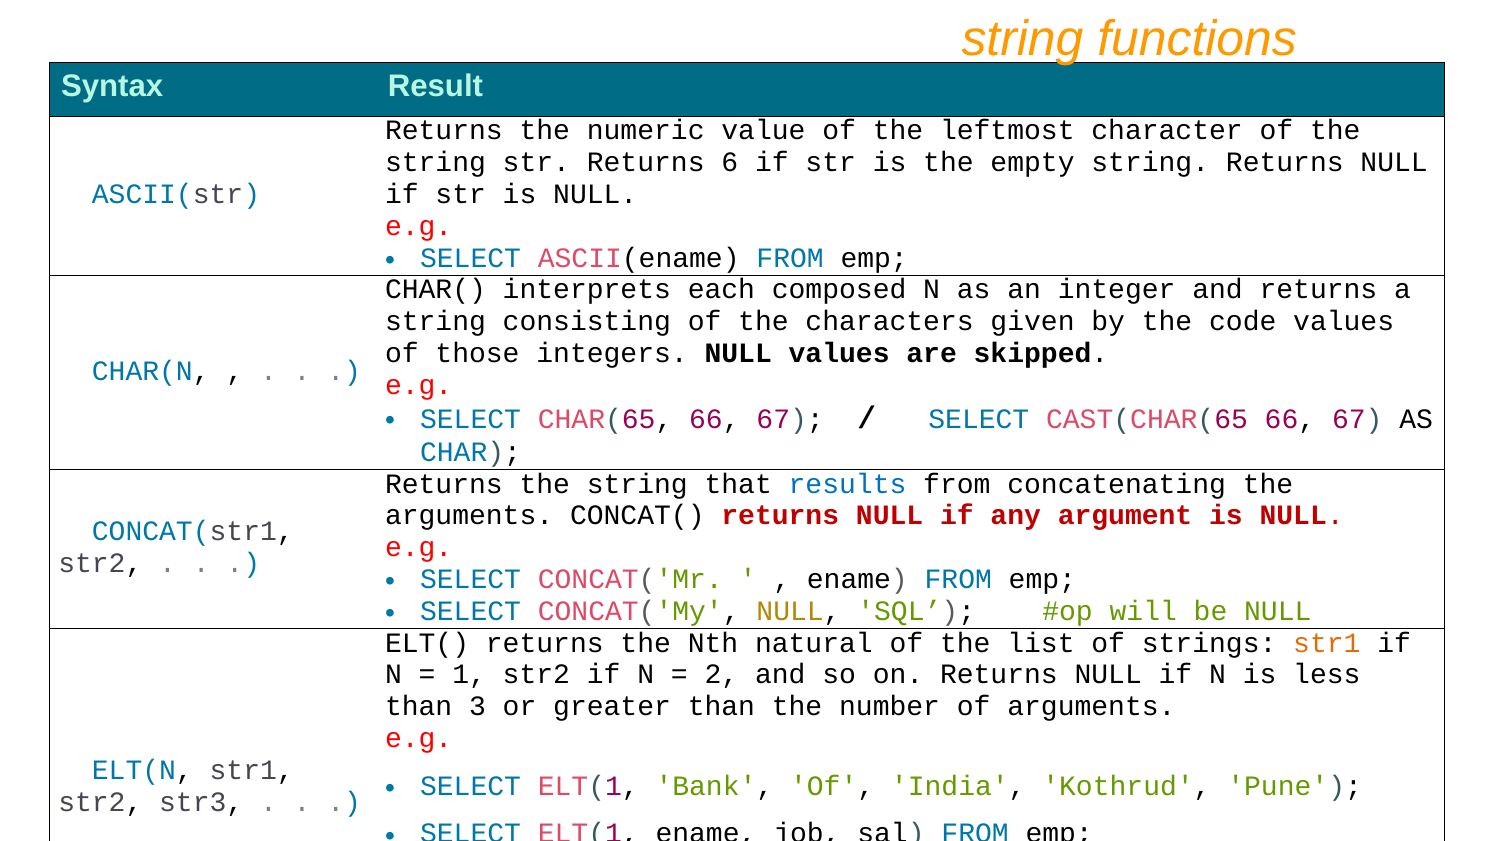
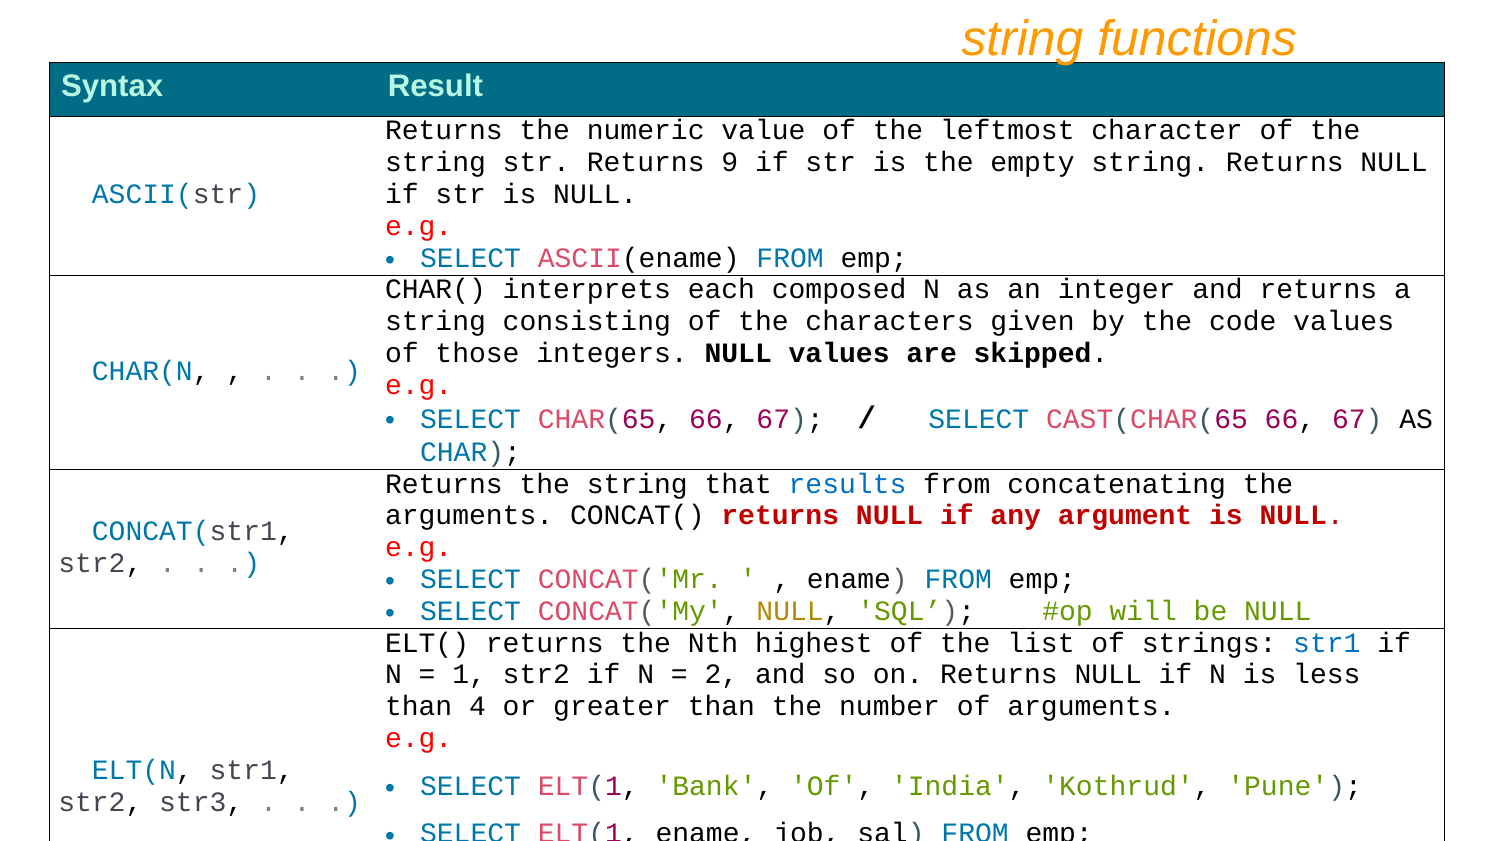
6: 6 -> 9 (730, 162)
natural: natural -> highest (814, 643)
str1 colour: orange -> blue (1327, 643)
3: 3 -> 4 (478, 706)
